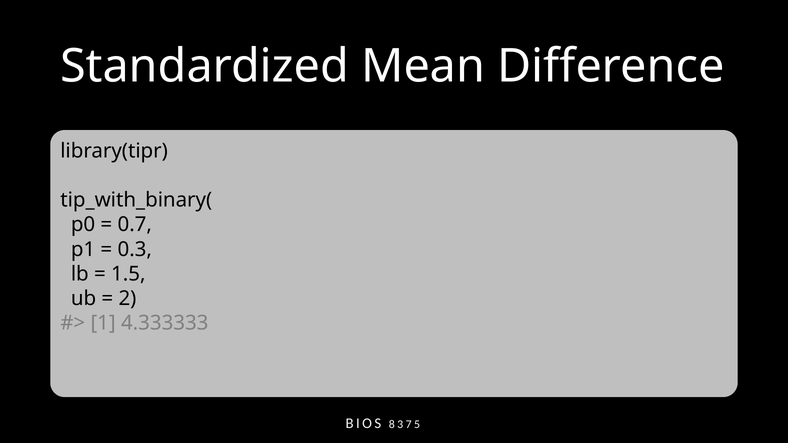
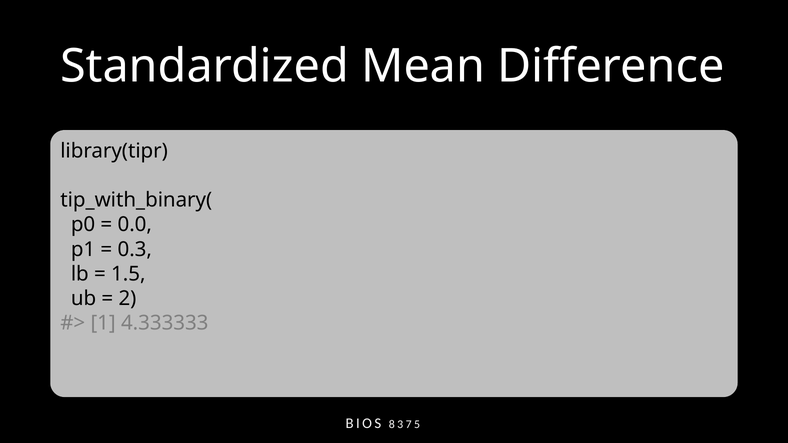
0.7: 0.7 -> 0.0 (135, 225)
